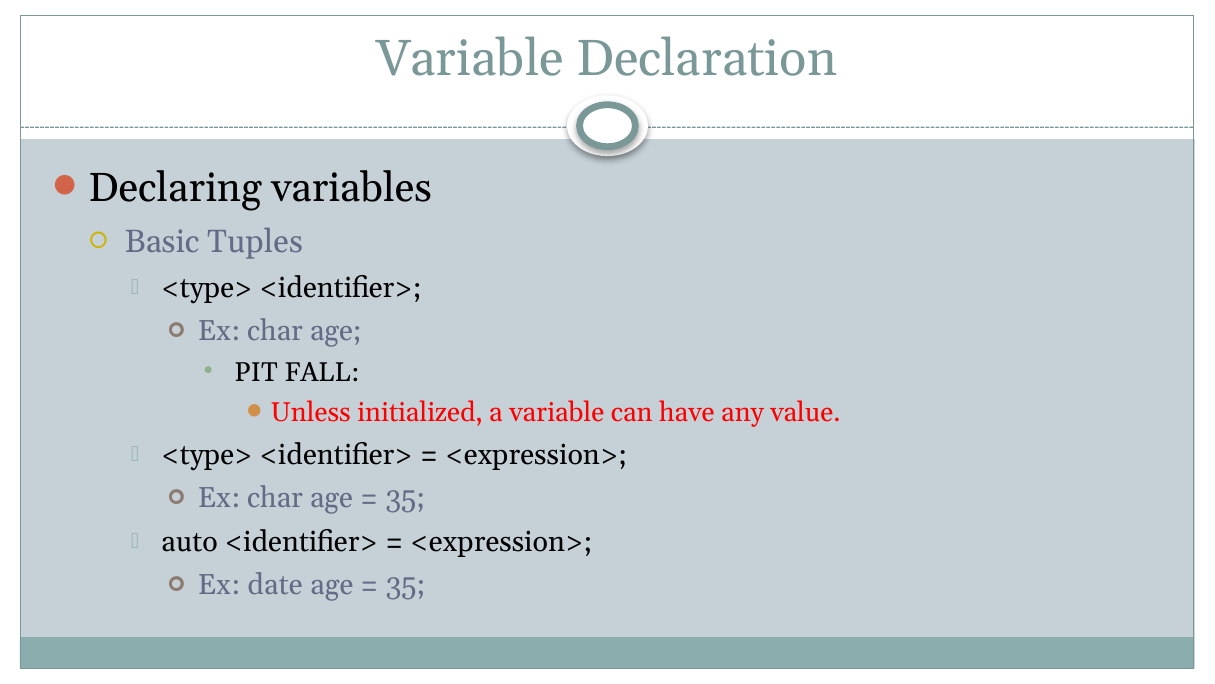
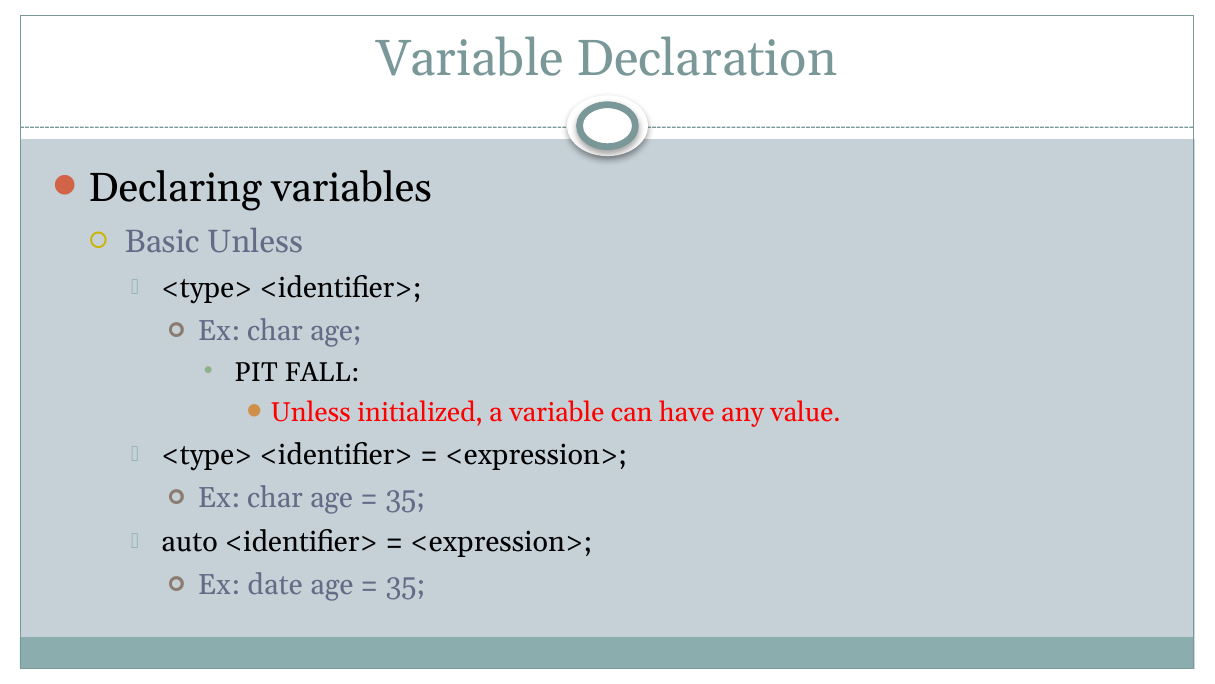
Tuples: Tuples -> Unless (255, 242)
